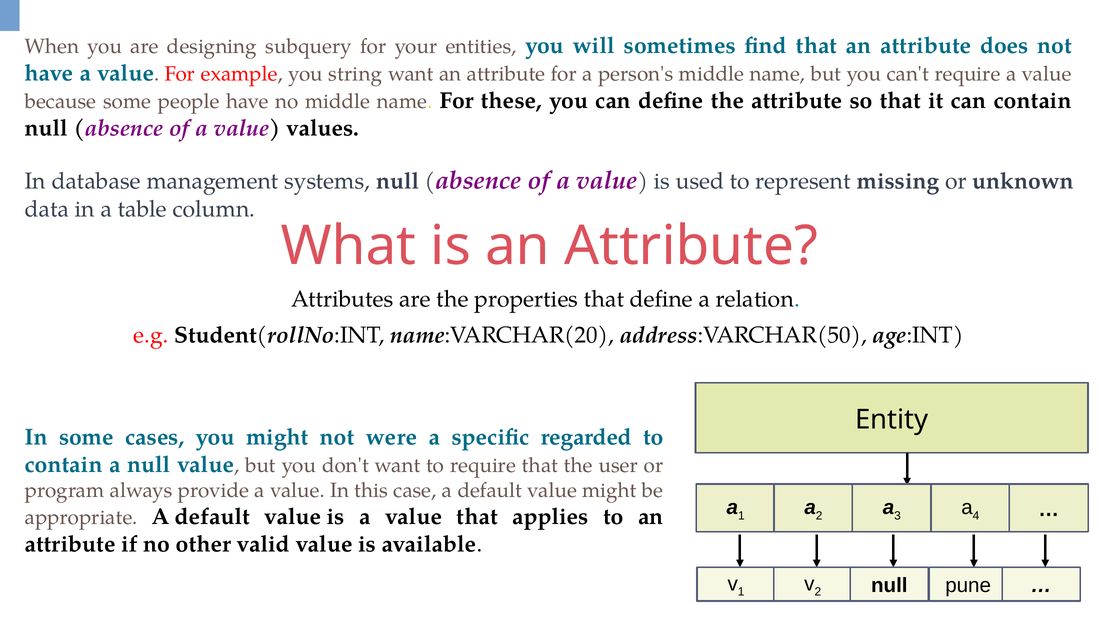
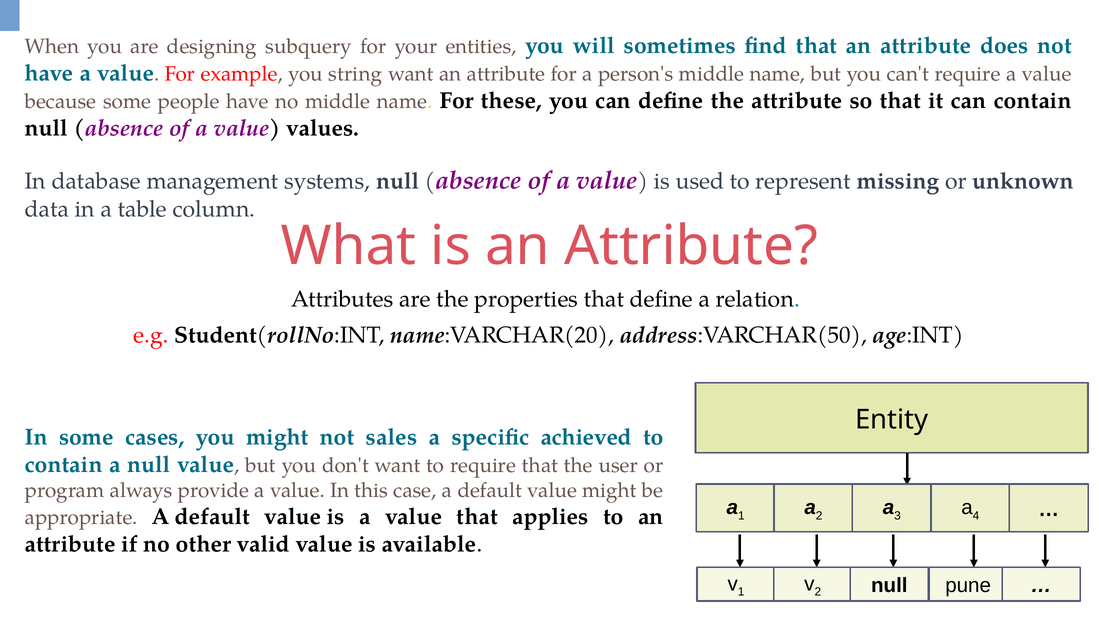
were: were -> sales (391, 437)
regarded: regarded -> achieved (586, 437)
